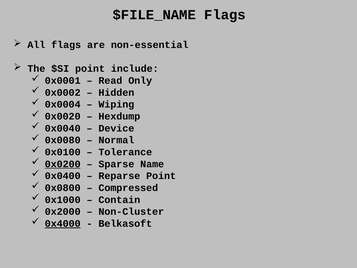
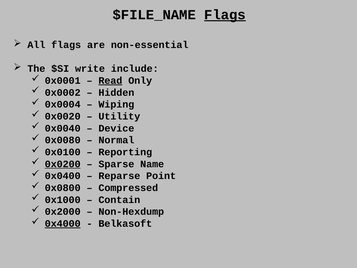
Flags underline: none -> present (225, 15)
$SI point: point -> write (90, 69)
Read underline: none -> present (110, 81)
Hexdump: Hexdump -> Utility (119, 116)
Tolerance: Tolerance -> Reporting (125, 152)
Non-Cluster: Non-Cluster -> Non-Hexdump (131, 211)
